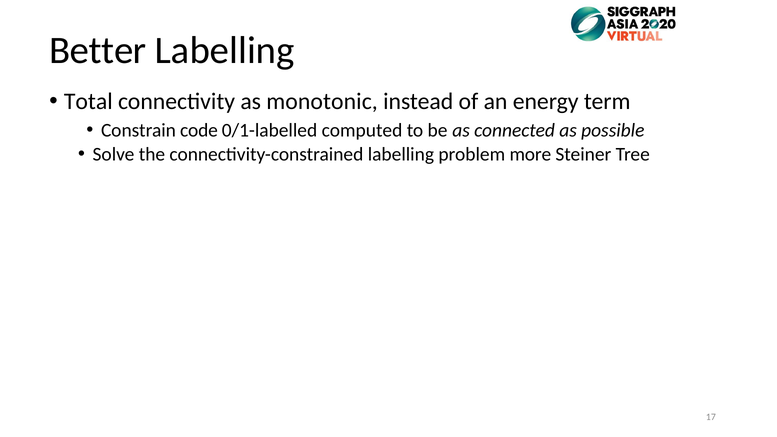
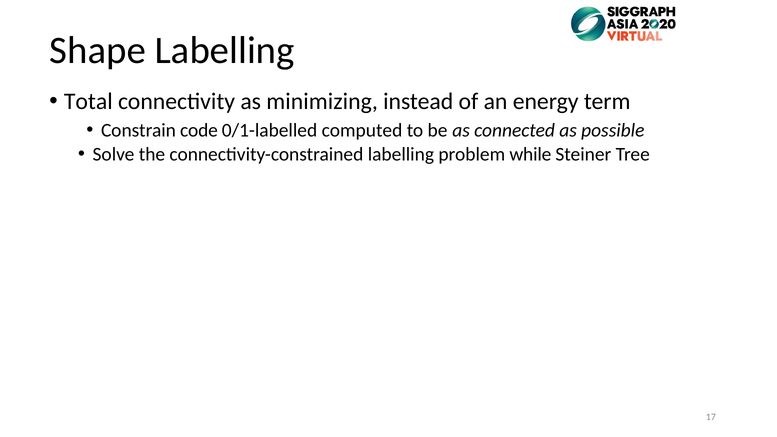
Better: Better -> Shape (98, 51)
monotonic: monotonic -> minimizing (322, 101)
more: more -> while (530, 154)
